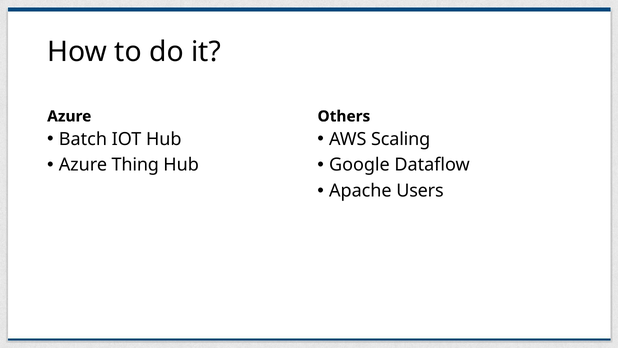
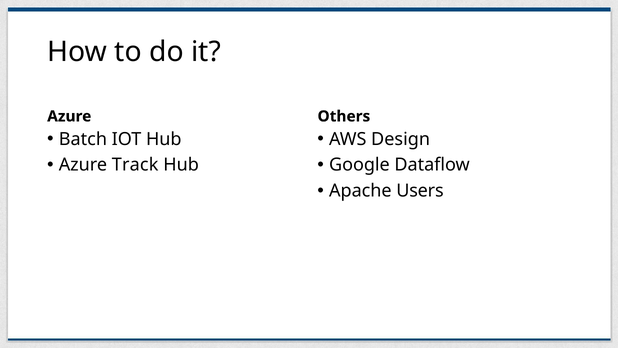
Scaling: Scaling -> Design (401, 139)
Thing: Thing -> Track (135, 165)
